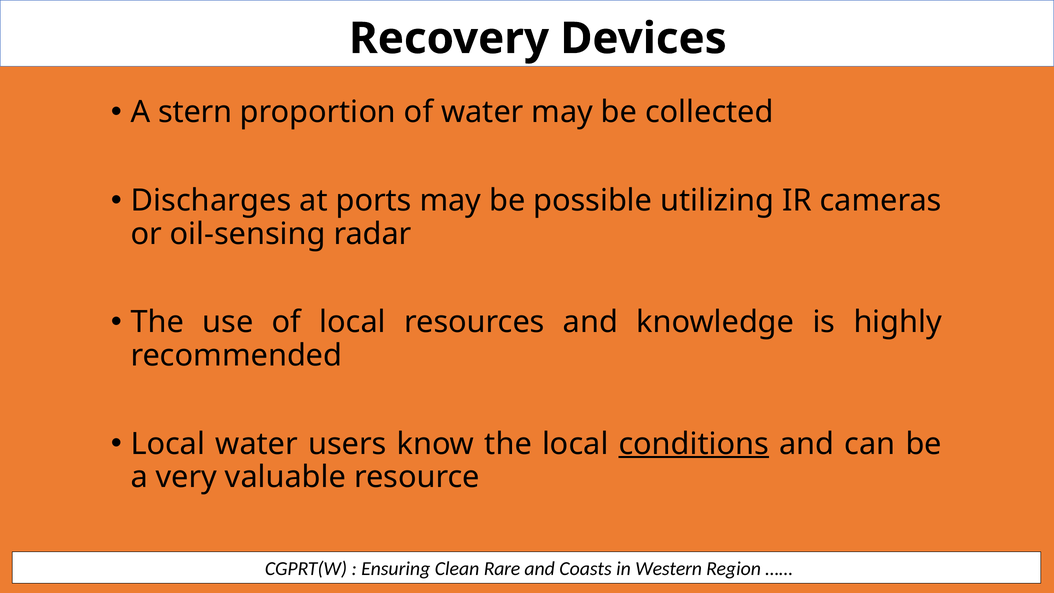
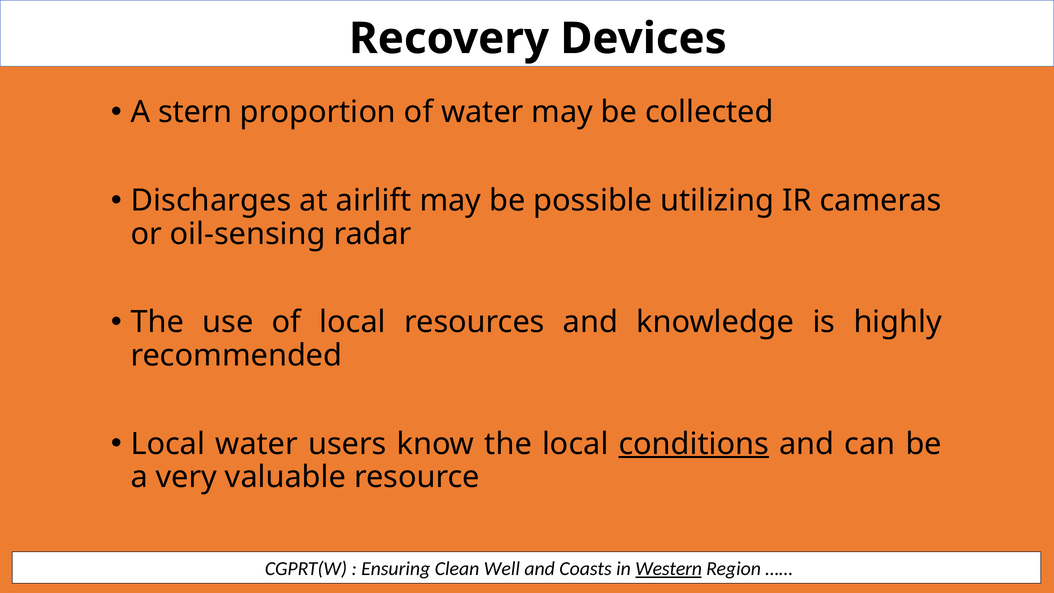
ports: ports -> airlift (374, 201)
Rare: Rare -> Well (502, 569)
Western underline: none -> present (669, 569)
